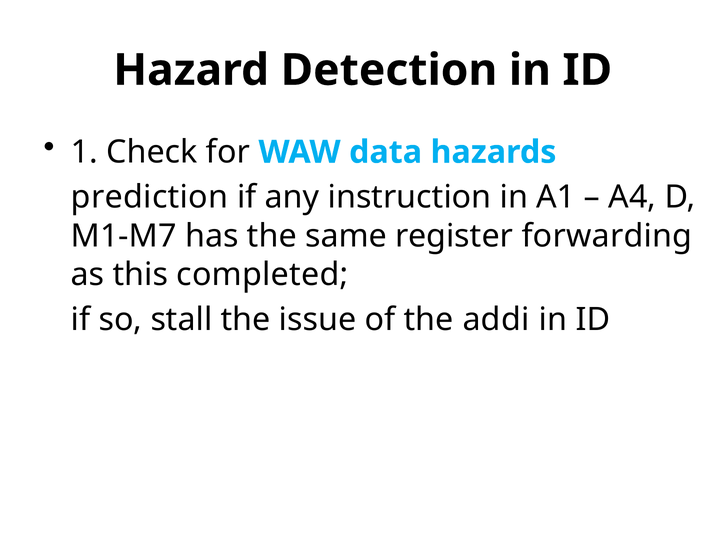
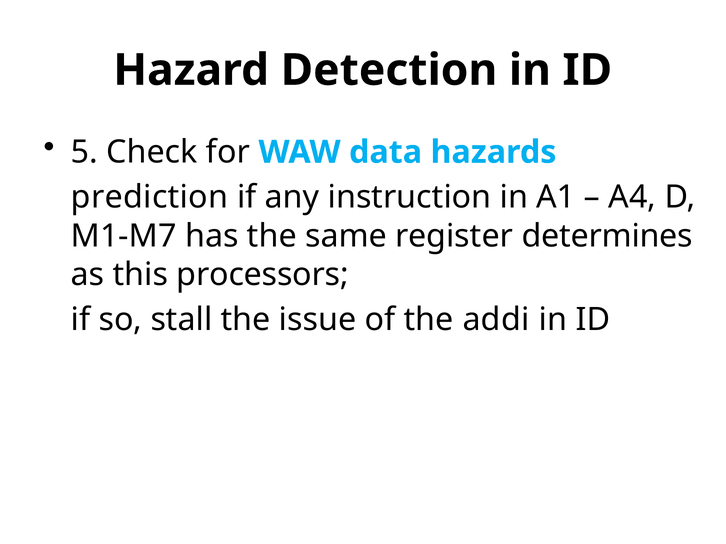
1: 1 -> 5 (84, 152)
forwarding: forwarding -> determines (607, 236)
completed: completed -> processors (263, 275)
